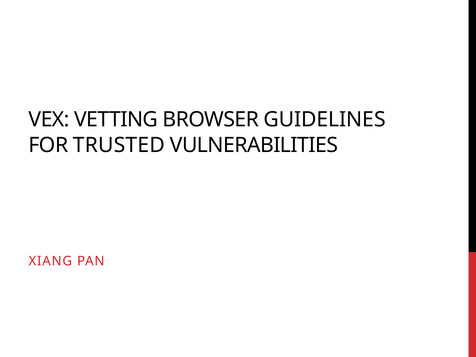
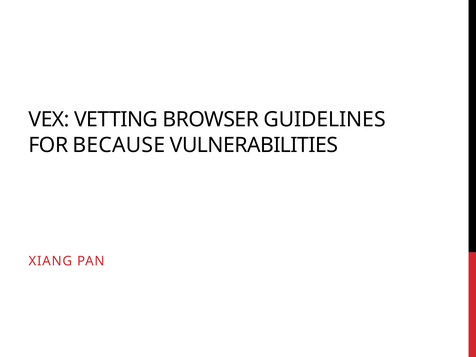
TRUSTED: TRUSTED -> BECAUSE (119, 145)
